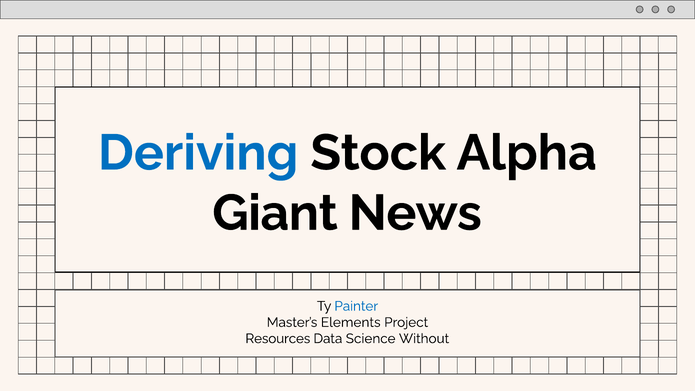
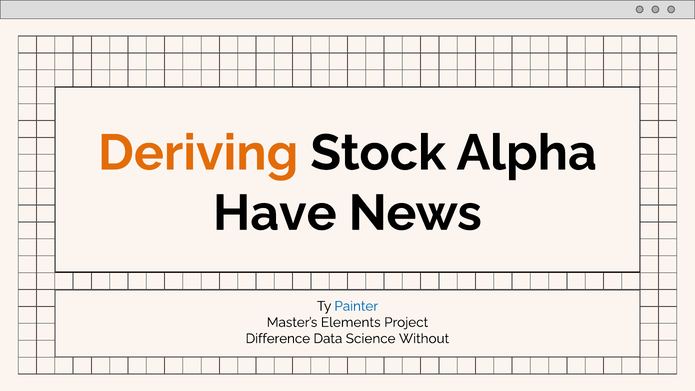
Deriving colour: blue -> orange (198, 153)
Giant: Giant -> Have (275, 213)
Resources: Resources -> Difference (278, 339)
